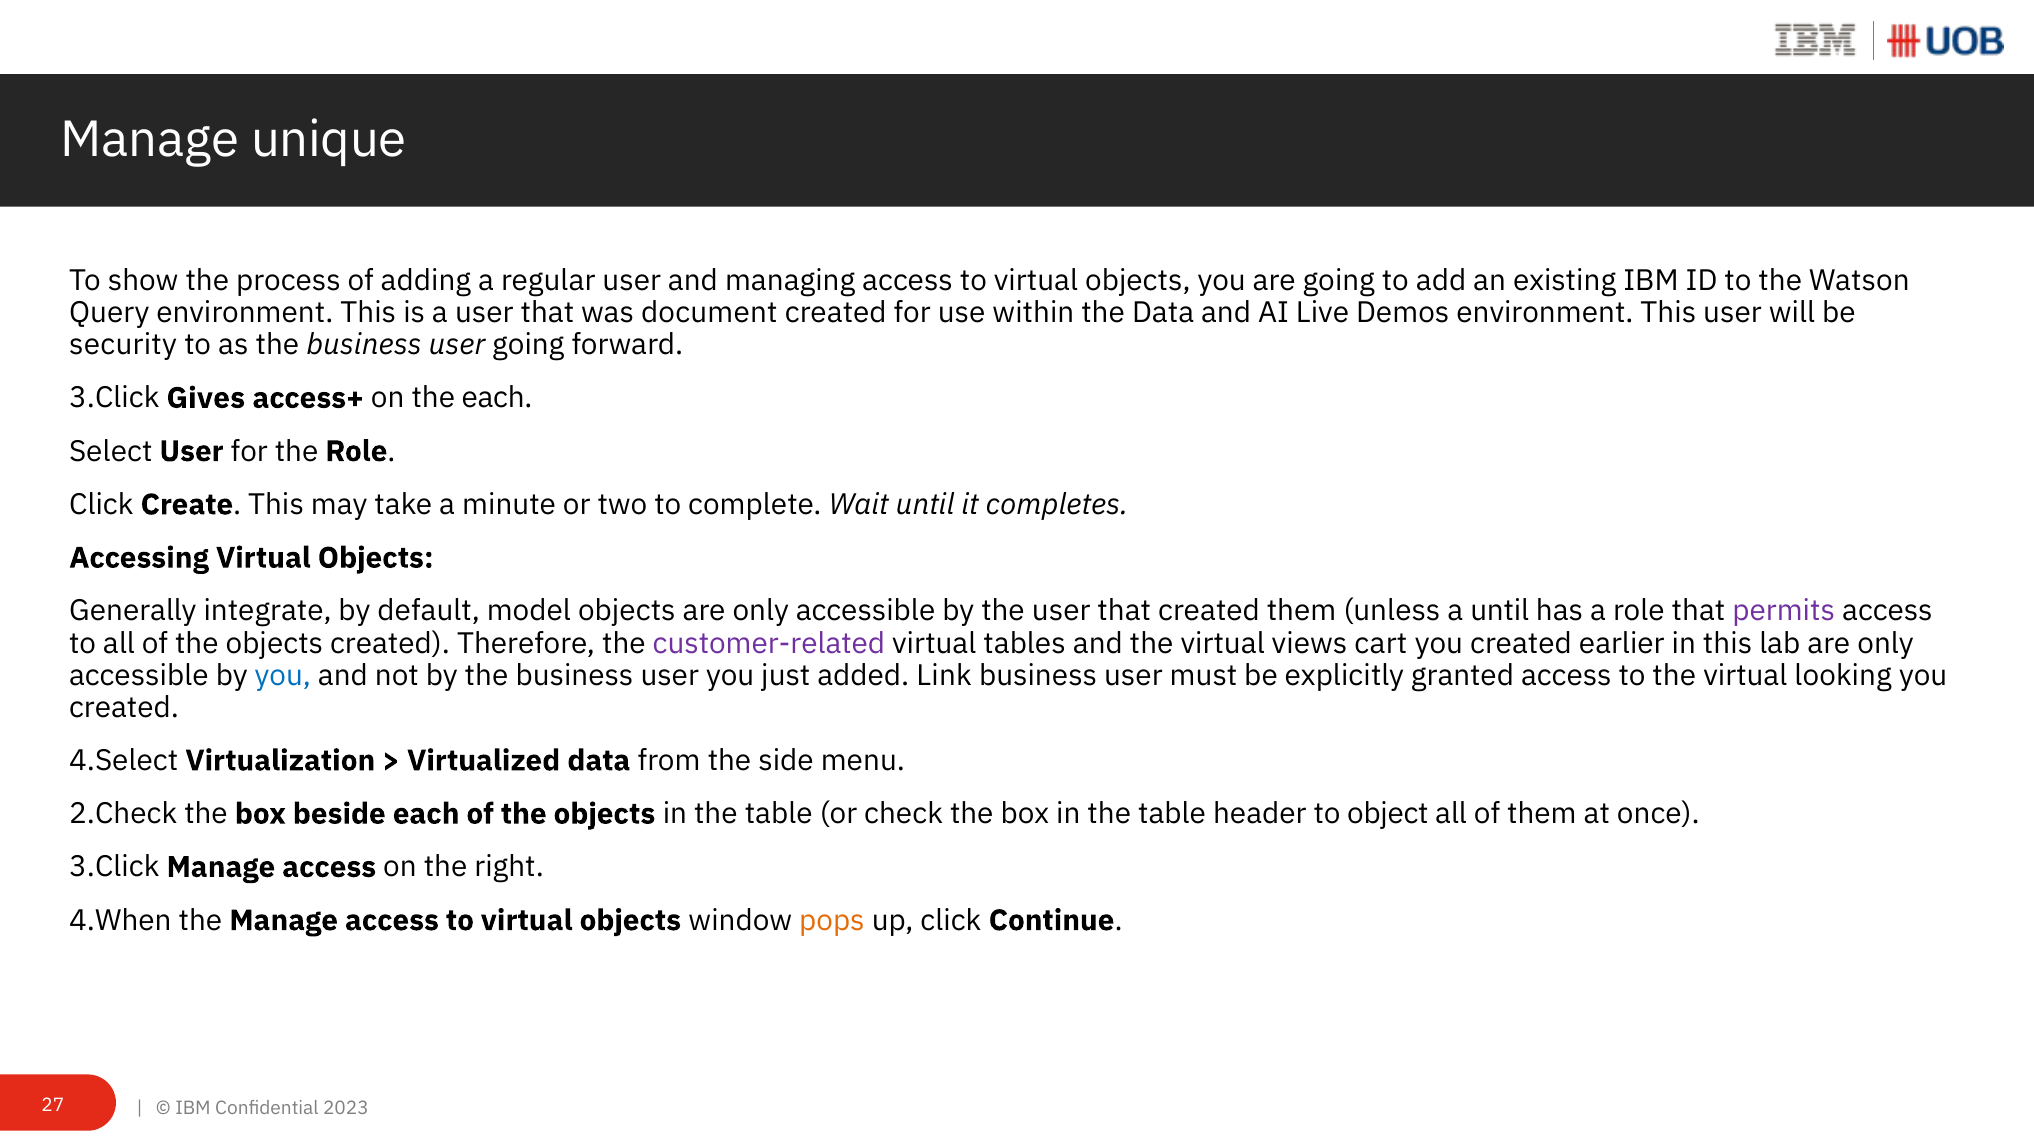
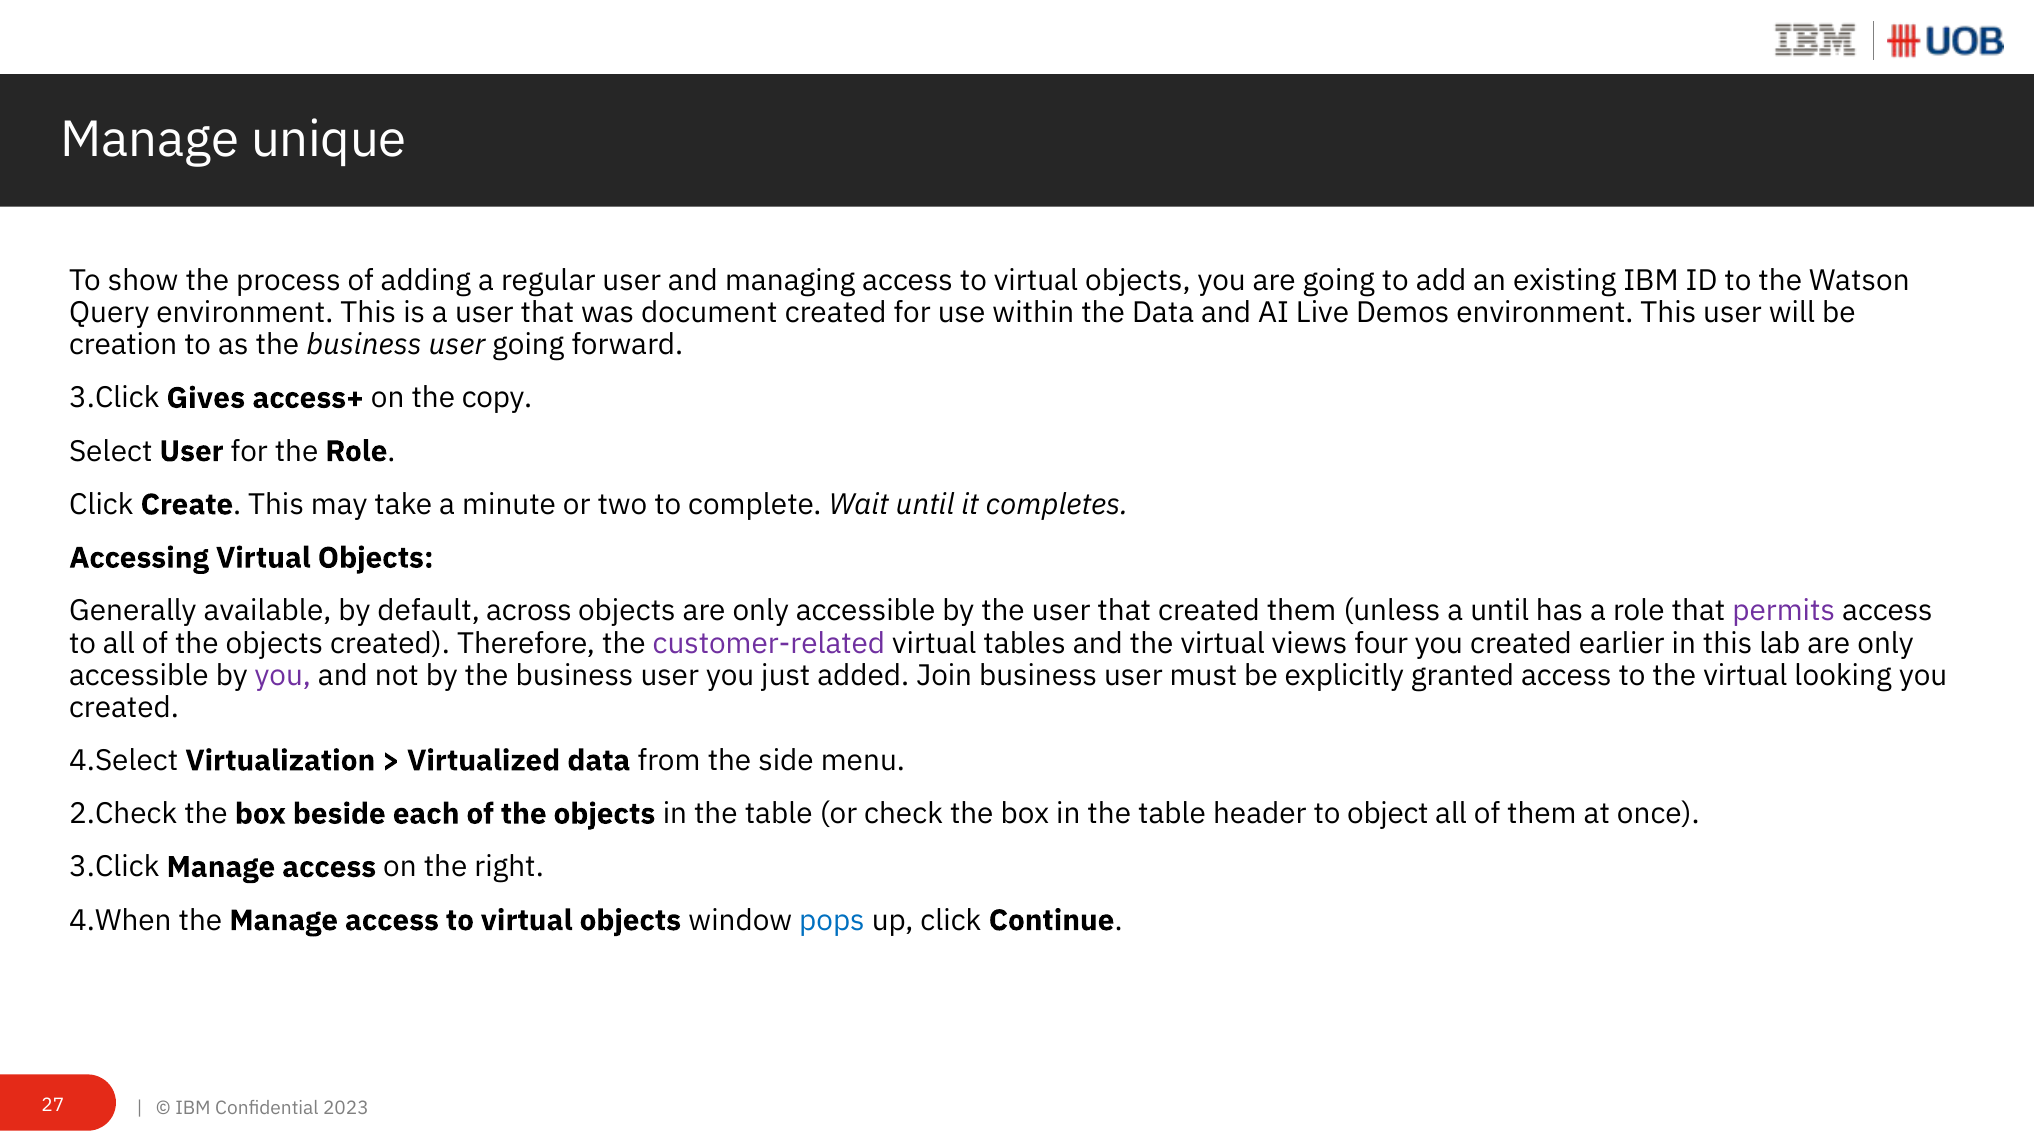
security: security -> creation (123, 345)
the each: each -> copy (497, 398)
integrate: integrate -> available (268, 611)
model: model -> across (529, 611)
cart: cart -> four (1381, 643)
you colour: blue -> purple (283, 675)
Link: Link -> Join (944, 675)
pops colour: orange -> blue (832, 921)
